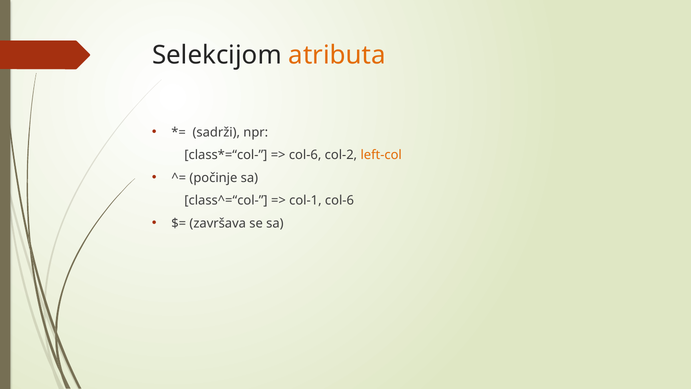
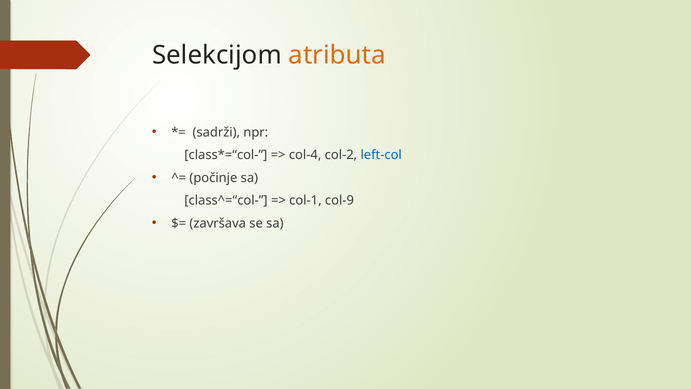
col-6: col-6 -> col-4 (305, 155)
left-col colour: orange -> blue (381, 155)
col-1 col-6: col-6 -> col-9 (339, 200)
